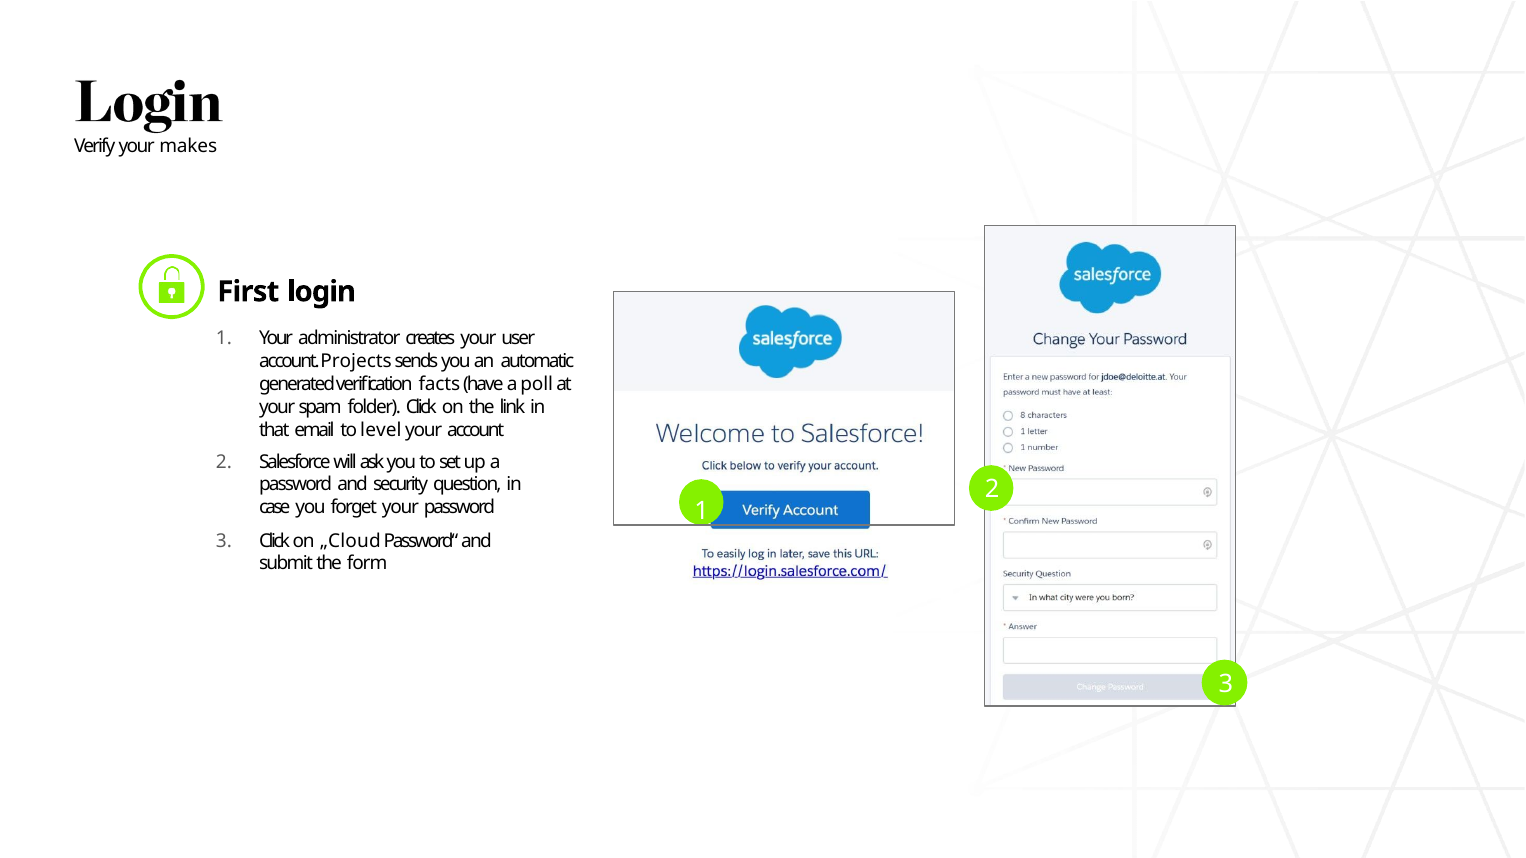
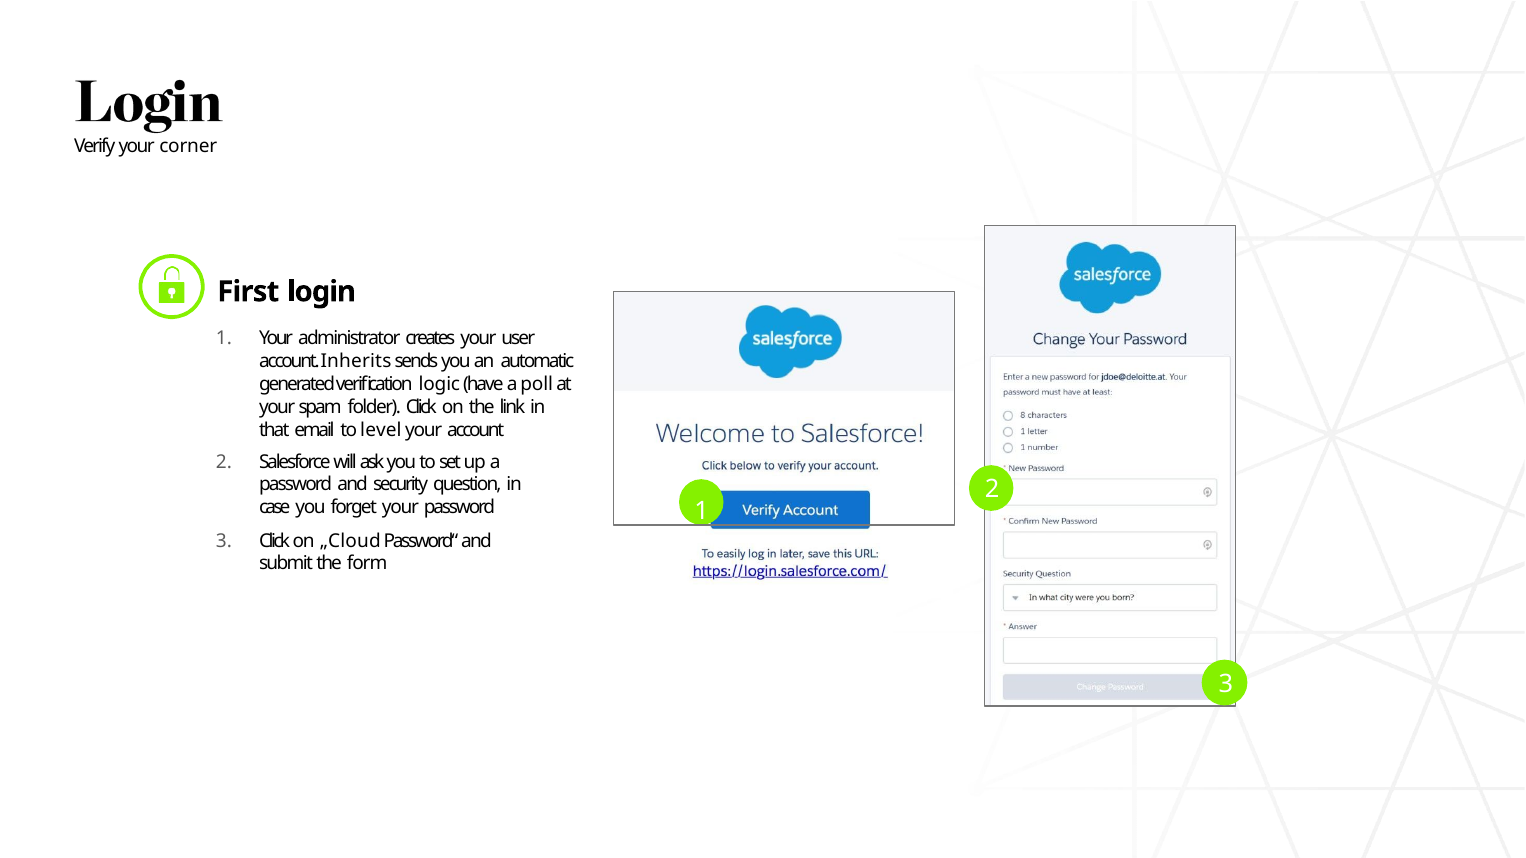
makes: makes -> corner (188, 146)
Projects: Projects -> Inherits (356, 361)
facts: facts -> logic (439, 384)
